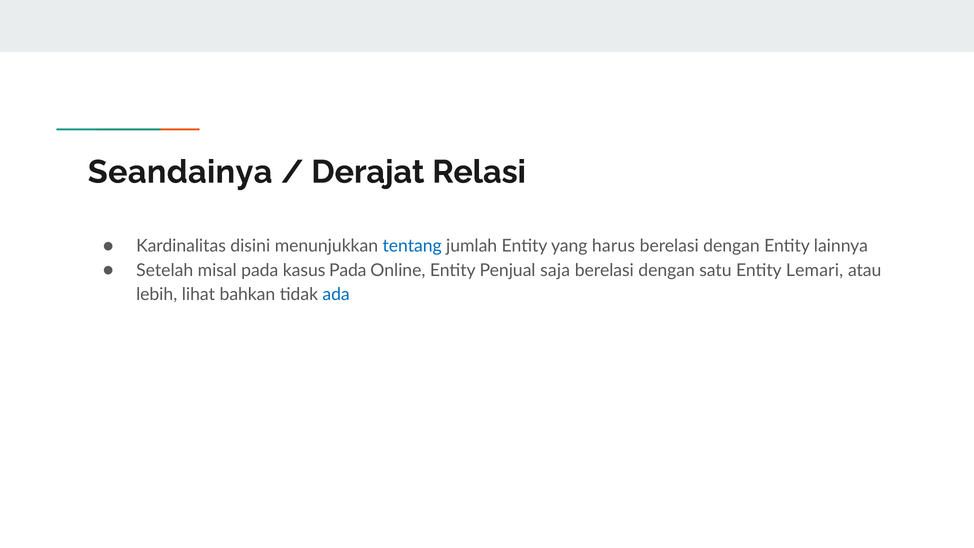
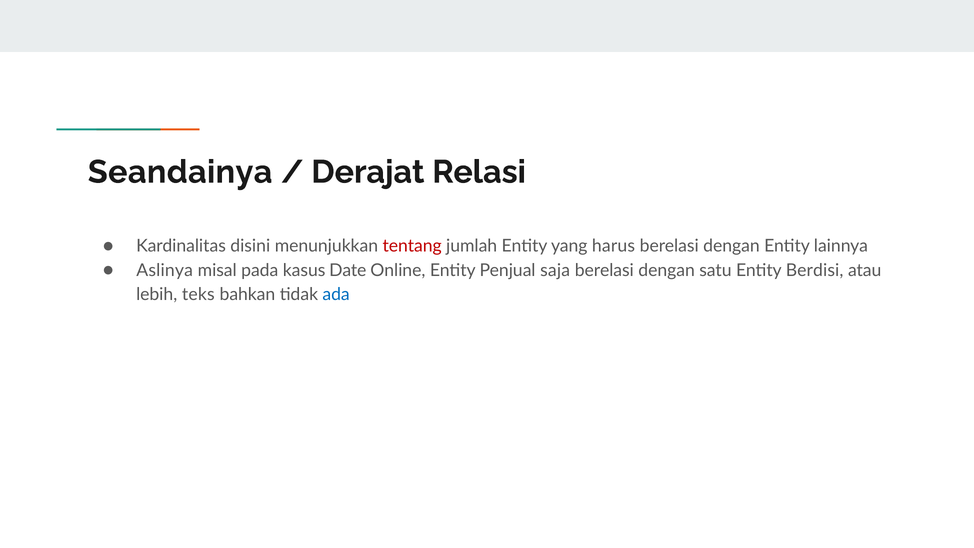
tentang colour: blue -> red (412, 246)
Setelah: Setelah -> Aslinya (165, 270)
kasus Pada: Pada -> Date (348, 270)
Lemari: Lemari -> Berdisi (815, 270)
lihat: lihat -> teks (198, 294)
